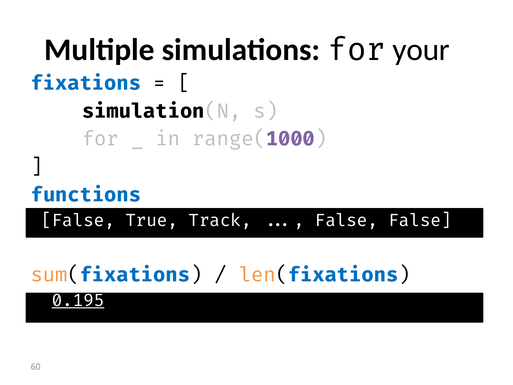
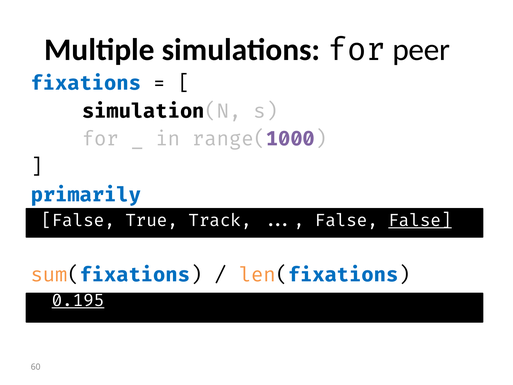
your: your -> peer (421, 50)
functions: functions -> primarily (86, 195)
False underline: none -> present (420, 220)
